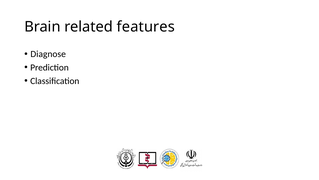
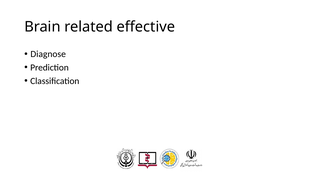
features: features -> effective (146, 27)
